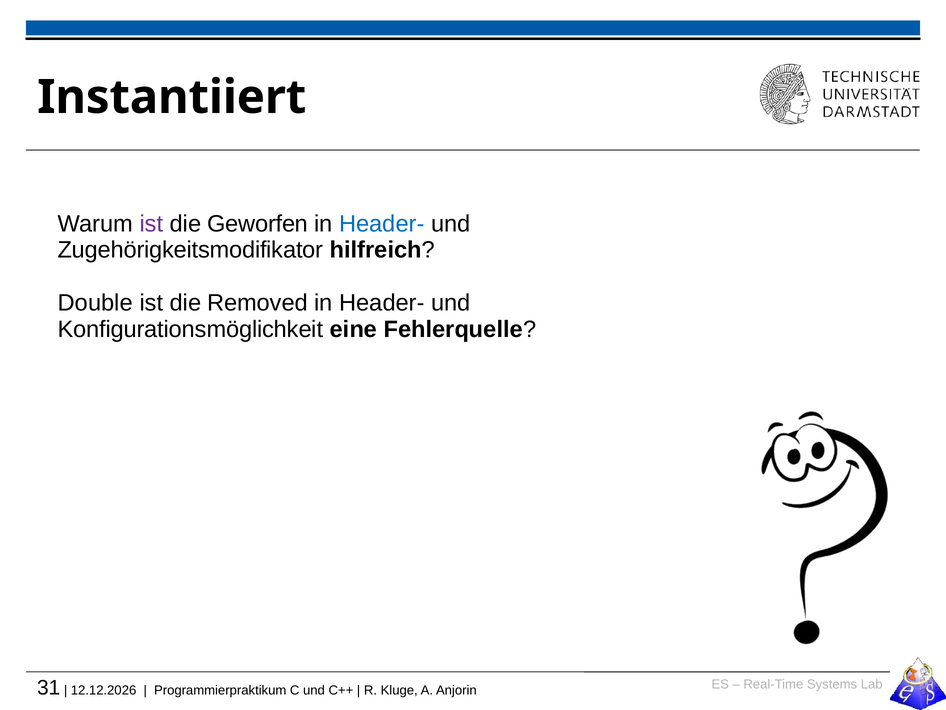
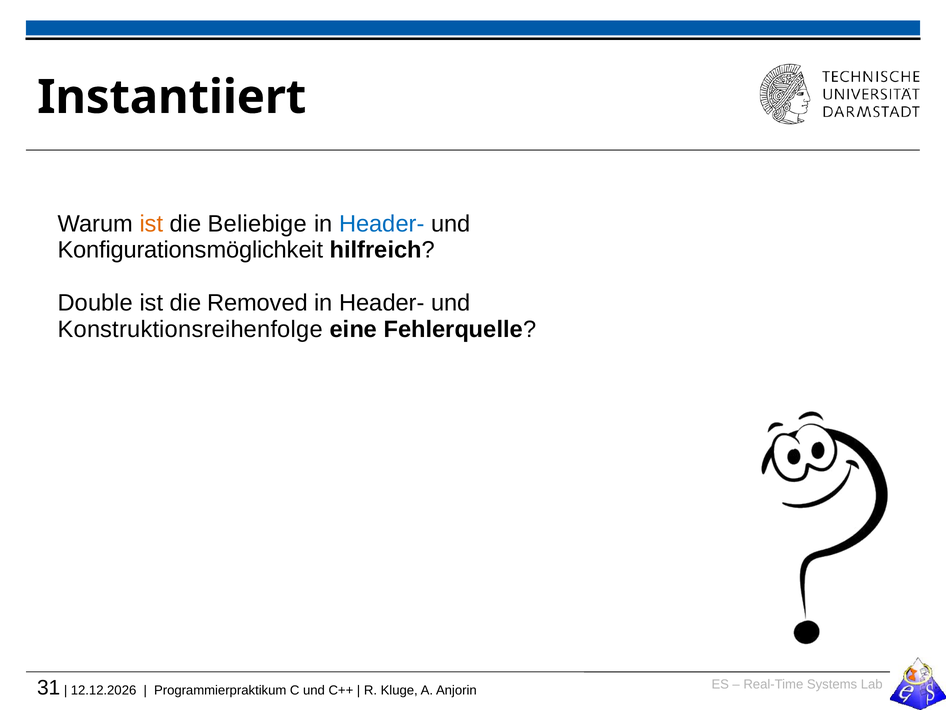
ist colour: purple -> orange (151, 224)
Geworfen: Geworfen -> Beliebige (257, 224)
Zugehörigkeitsmodifikator: Zugehörigkeitsmodifikator -> Konfigurationsmöglichkeit (190, 250)
Konfigurationsmöglichkeit: Konfigurationsmöglichkeit -> Konstruktionsreihenfolge (190, 329)
